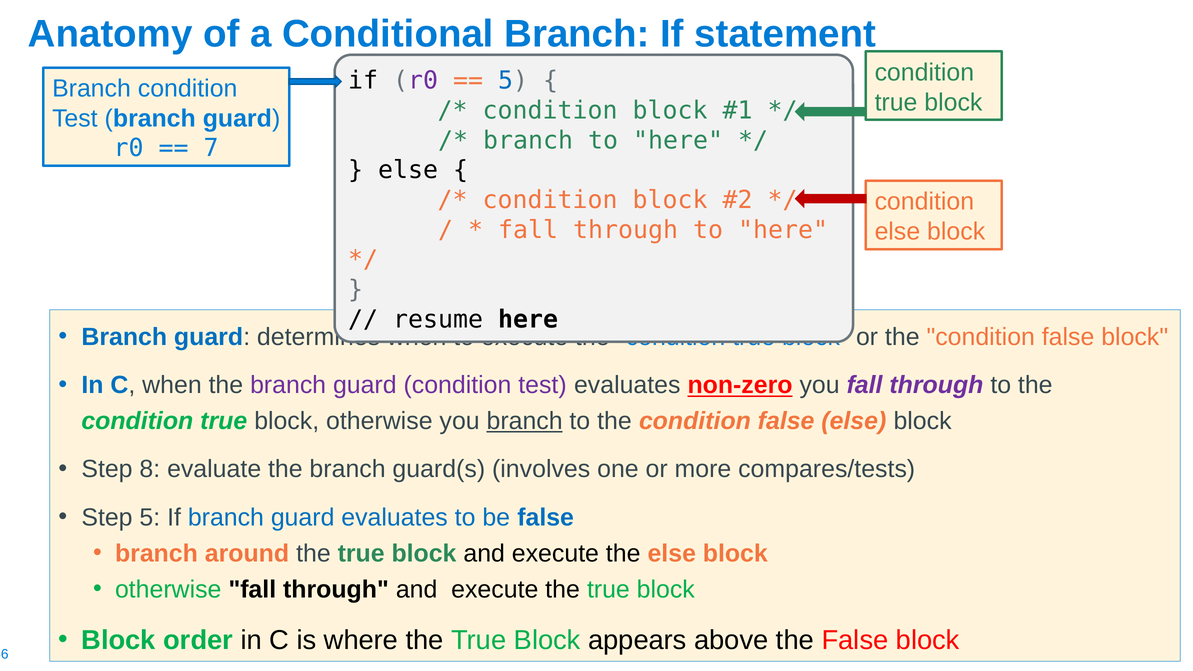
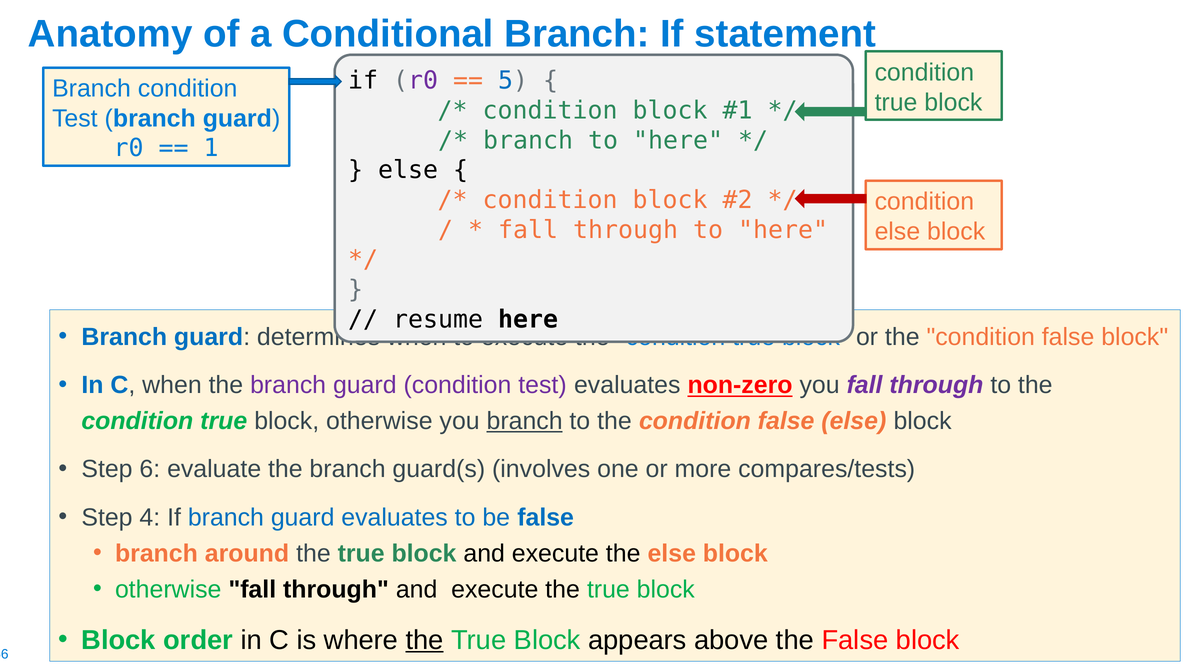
7: 7 -> 1 (211, 148)
8: 8 -> 6 (150, 469)
Step 5: 5 -> 4 (150, 518)
the underline: none -> present (425, 640)
